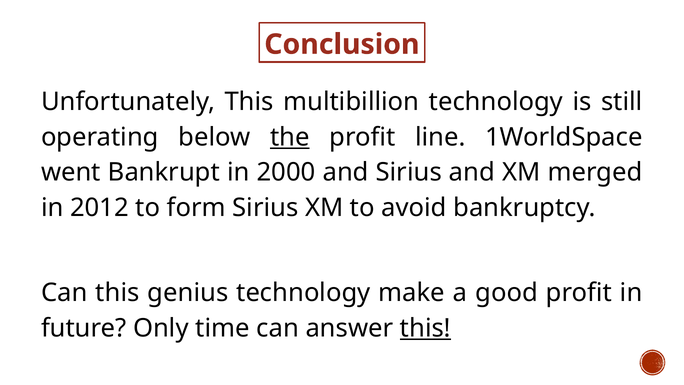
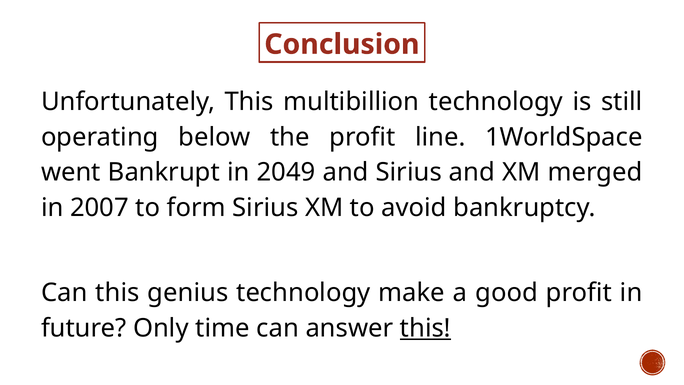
the underline: present -> none (290, 137)
2000: 2000 -> 2049 (286, 172)
2012: 2012 -> 2007 (99, 208)
